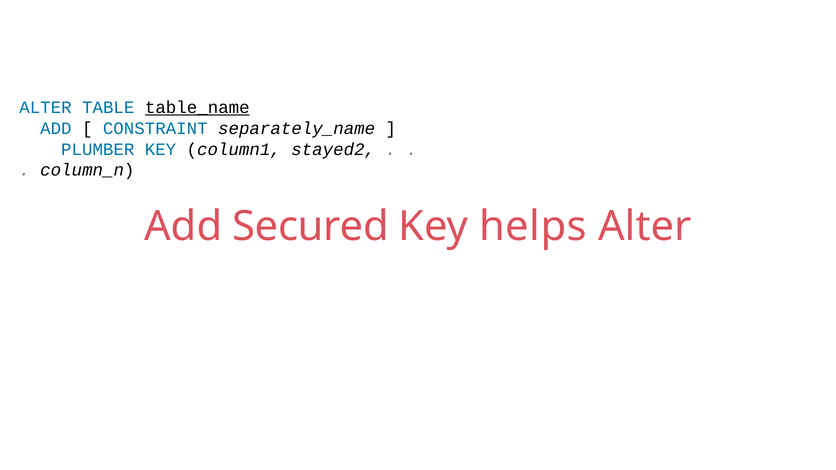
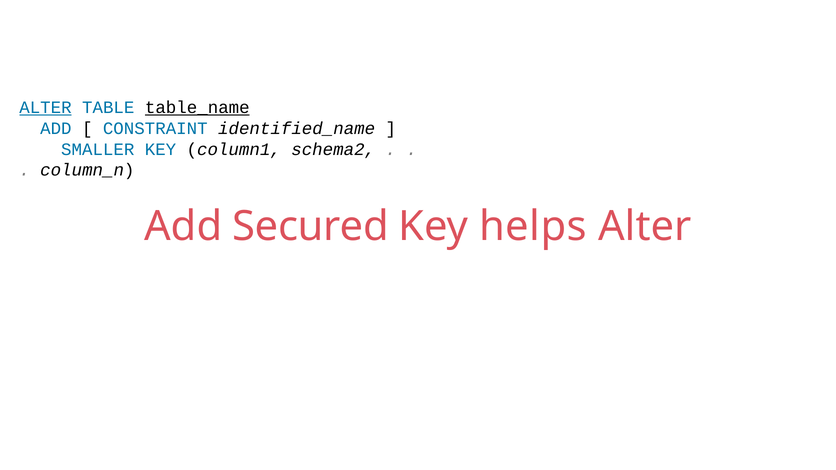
ALTER underline: none -> present (45, 108)
separately_name: separately_name -> identified_name (297, 128)
PLUMBER: PLUMBER -> SMALLER (98, 149)
stayed2: stayed2 -> schema2 (333, 149)
